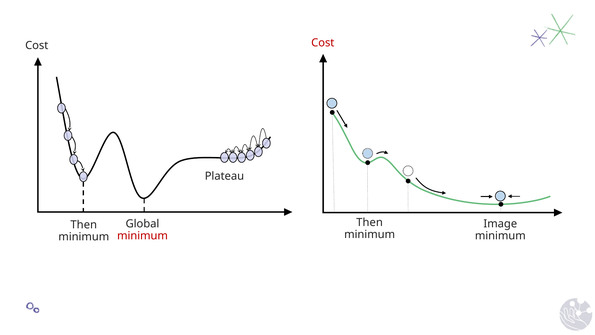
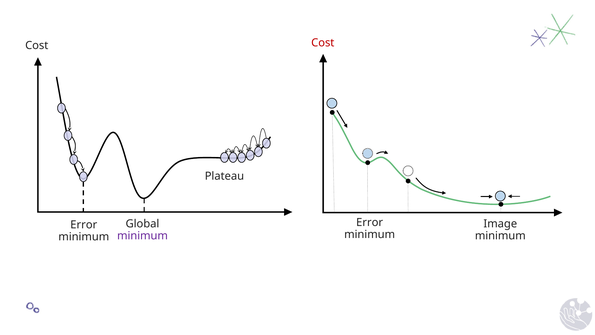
Then: Then -> Error (370, 222)
Then: Then -> Error (84, 224)
minimum colour: red -> purple (142, 236)
